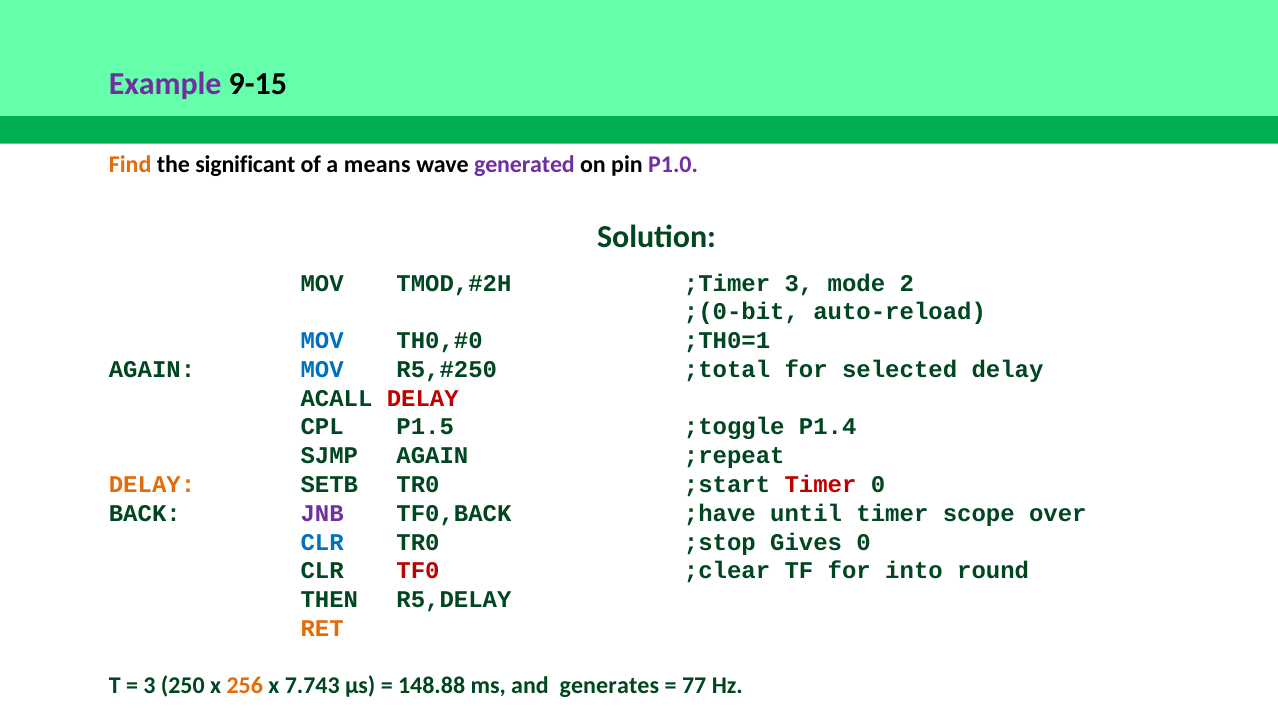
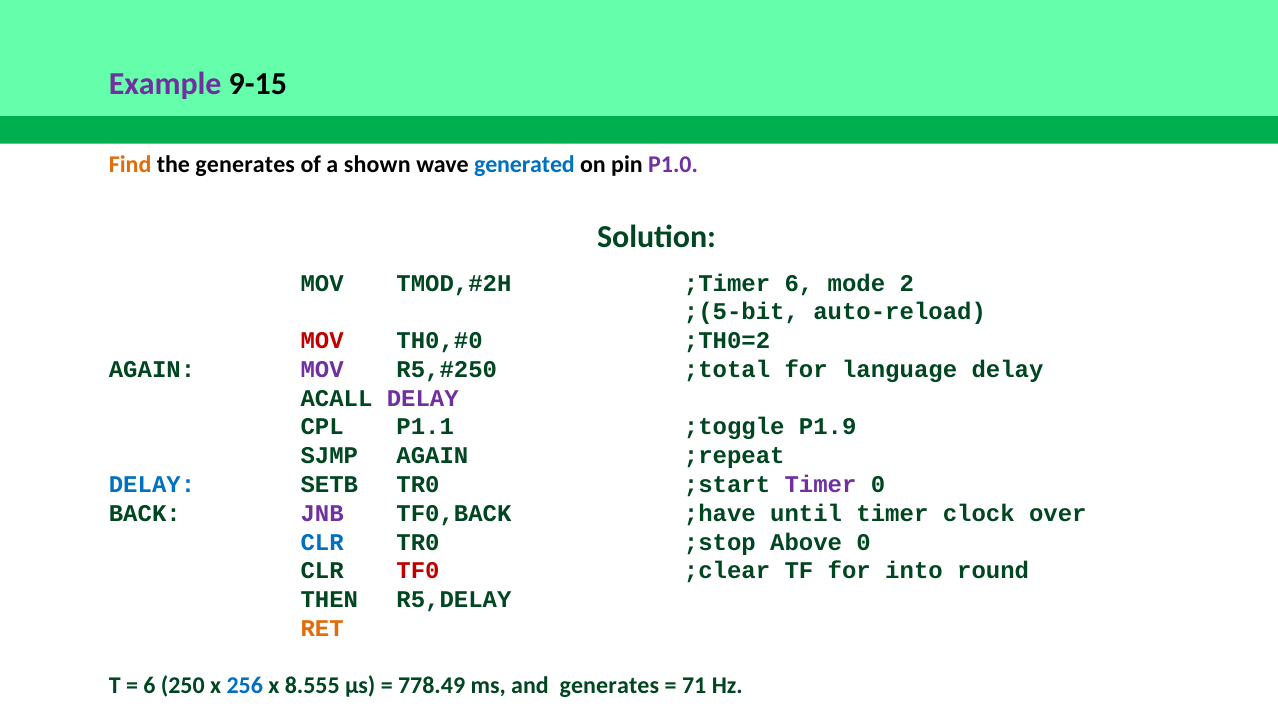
the significant: significant -> generates (245, 165)
means: means -> shown (377, 165)
generated colour: purple -> blue (524, 165)
;Timer 3: 3 -> 6 (799, 283)
;(0-bit: ;(0-bit -> ;(5-bit (741, 312)
MOV colour: blue -> red (322, 341)
;TH0=1: ;TH0=1 -> ;TH0=2 (727, 341)
MOV colour: blue -> purple (322, 369)
selected: selected -> language (900, 369)
DELAY colour: red -> purple (423, 398)
P1.5: P1.5 -> P1.1 (425, 427)
P1.4: P1.4 -> P1.9 (828, 427)
DELAY colour: orange -> blue (152, 485)
Timer colour: red -> purple (821, 485)
scope: scope -> clock (979, 513)
Gives: Gives -> Above (806, 542)
3: 3 -> 6 (149, 686)
256 colour: orange -> blue (245, 686)
7.743: 7.743 -> 8.555 (312, 686)
148.88: 148.88 -> 778.49 (432, 686)
77: 77 -> 71 (694, 686)
